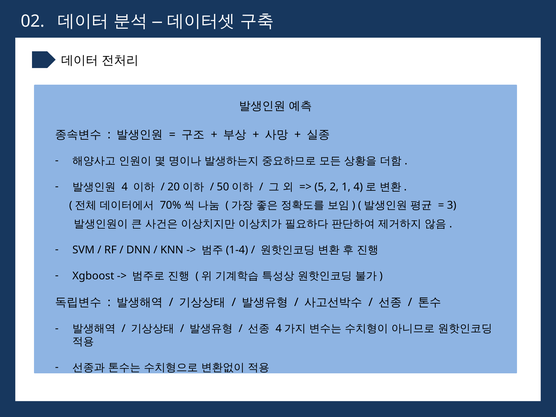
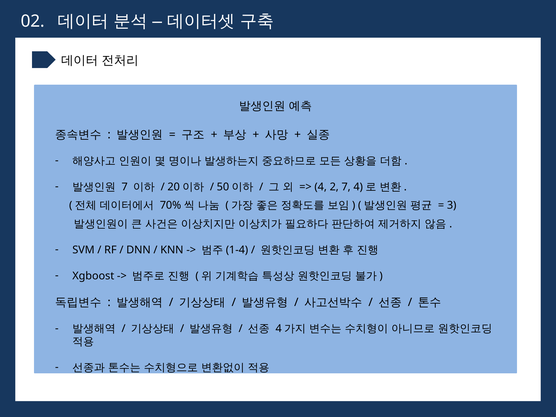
4: 4 -> 7 (125, 187)
5: 5 -> 4 (321, 187)
2 1: 1 -> 7 (346, 187)
